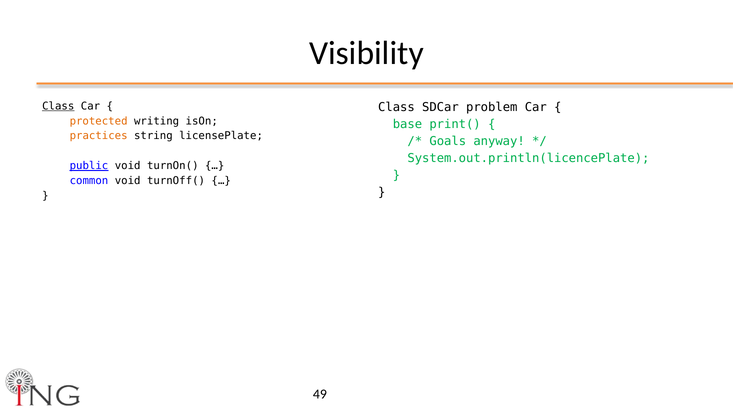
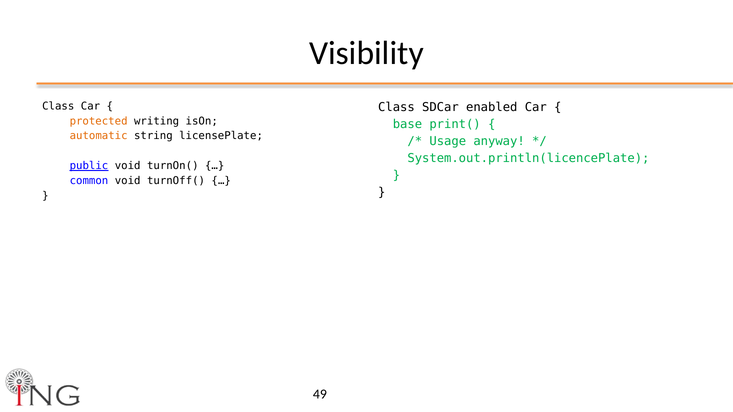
Class underline: present -> none (58, 106)
problem: problem -> enabled (492, 107)
practices: practices -> automatic (99, 136)
Goals: Goals -> Usage (448, 141)
